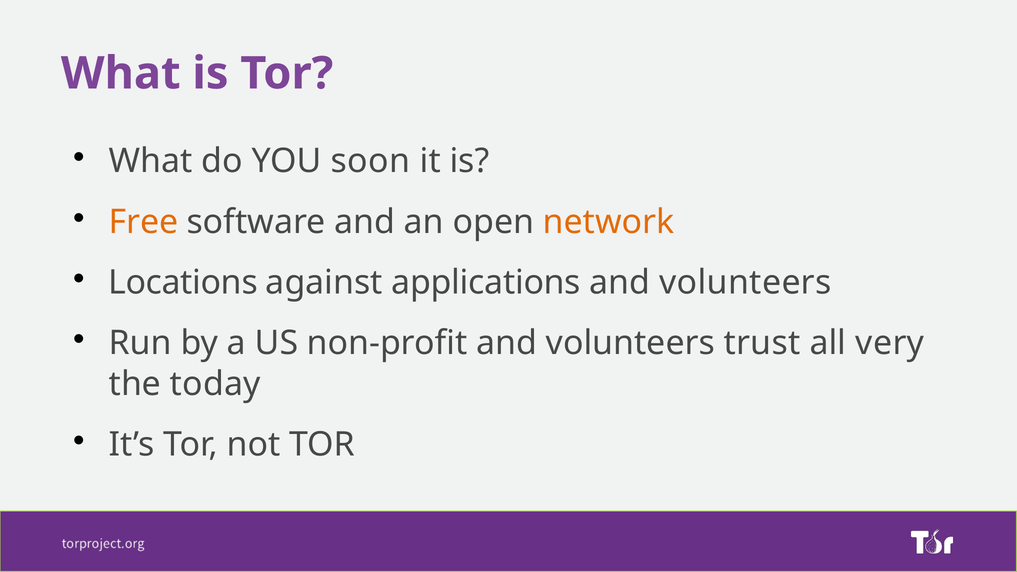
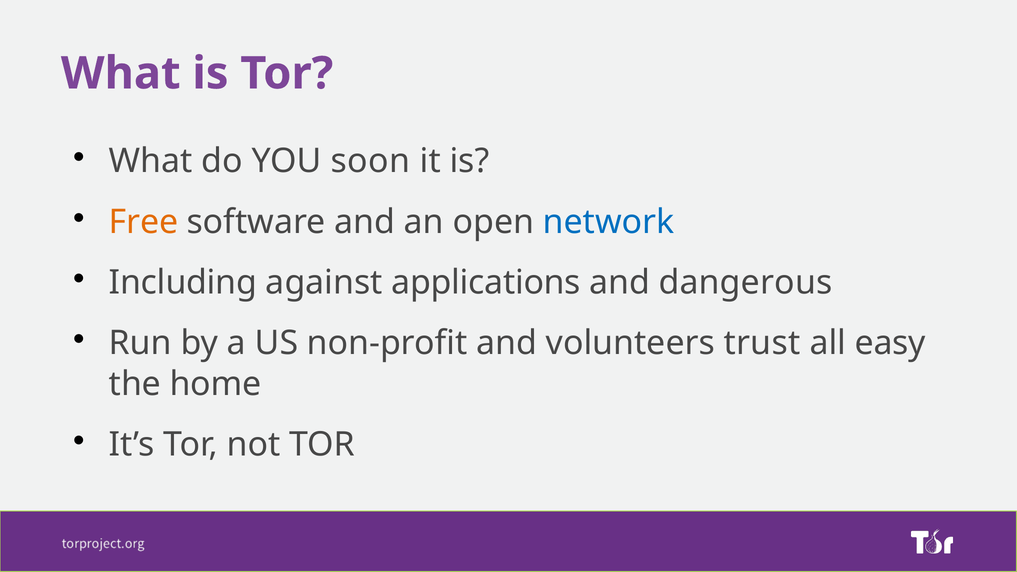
network colour: orange -> blue (609, 222)
Locations: Locations -> Including (183, 283)
volunteers: volunteers -> dangerous (746, 283)
very: very -> easy (890, 343)
today: today -> home (215, 384)
